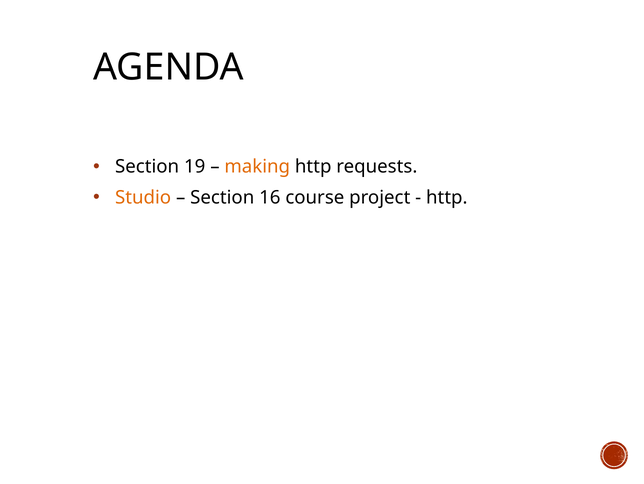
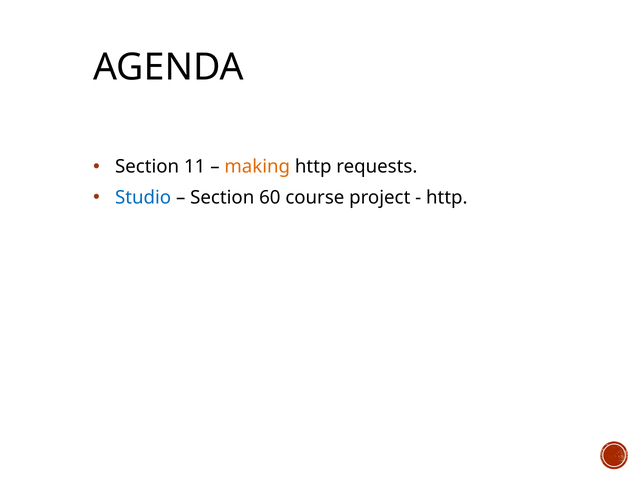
19: 19 -> 11 (195, 166)
Studio colour: orange -> blue (143, 197)
16: 16 -> 60 (270, 197)
